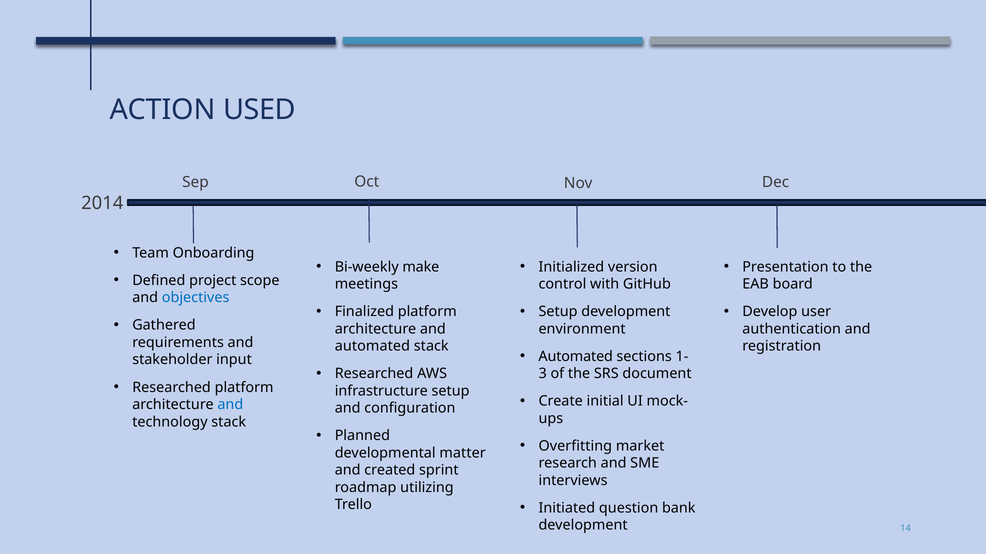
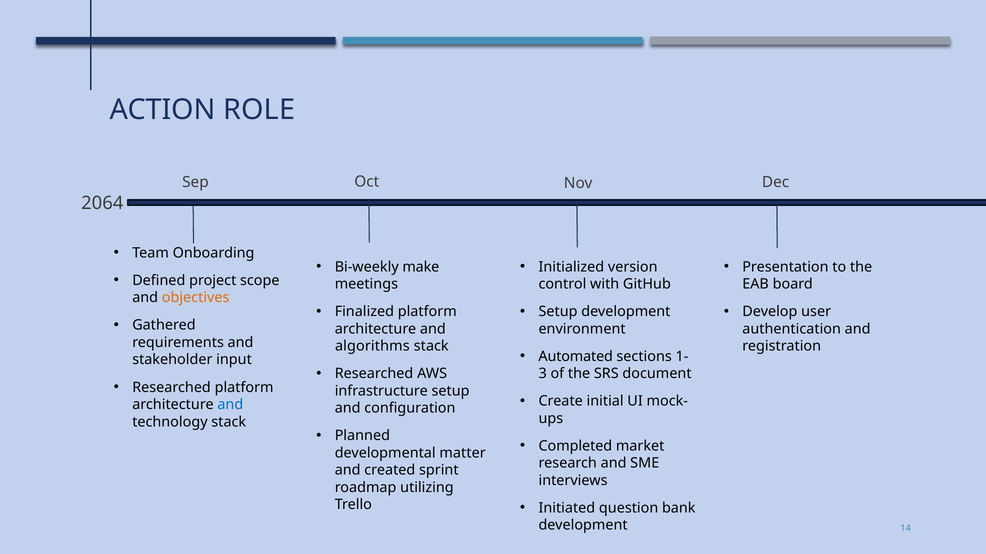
USED: USED -> ROLE (259, 110)
2014: 2014 -> 2064 (102, 203)
objectives colour: blue -> orange (196, 298)
automated: automated -> algorithms (372, 347)
Overfitting: Overfitting -> Completed (575, 446)
